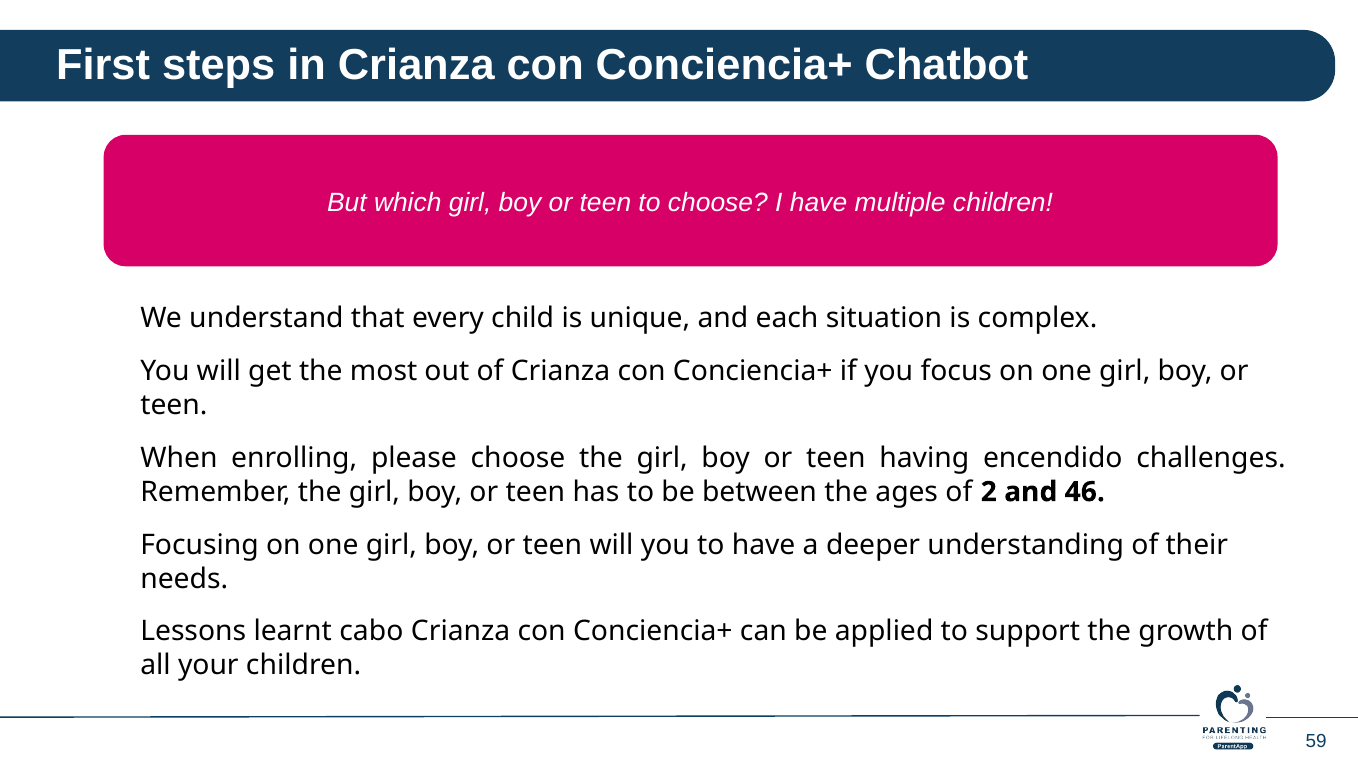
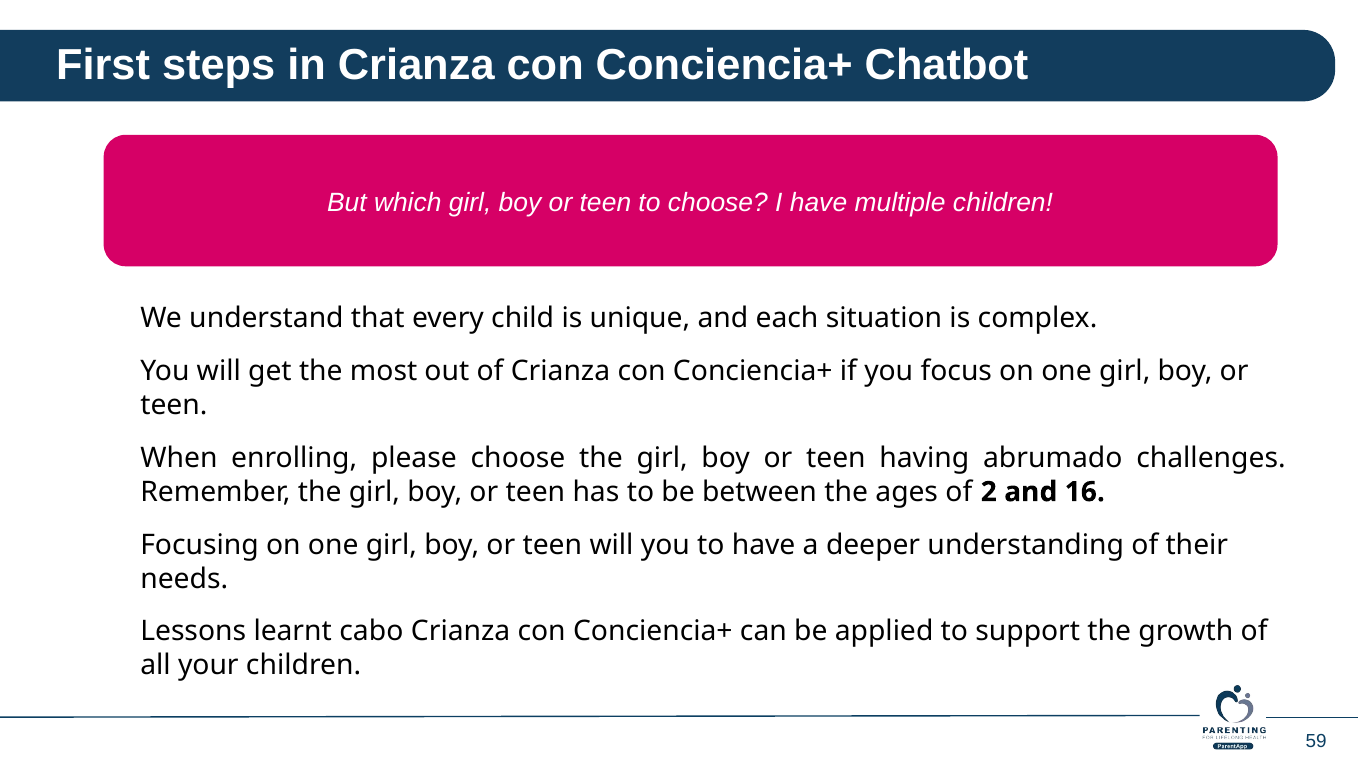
encendido: encendido -> abrumado (1053, 458)
46: 46 -> 16 (1085, 492)
